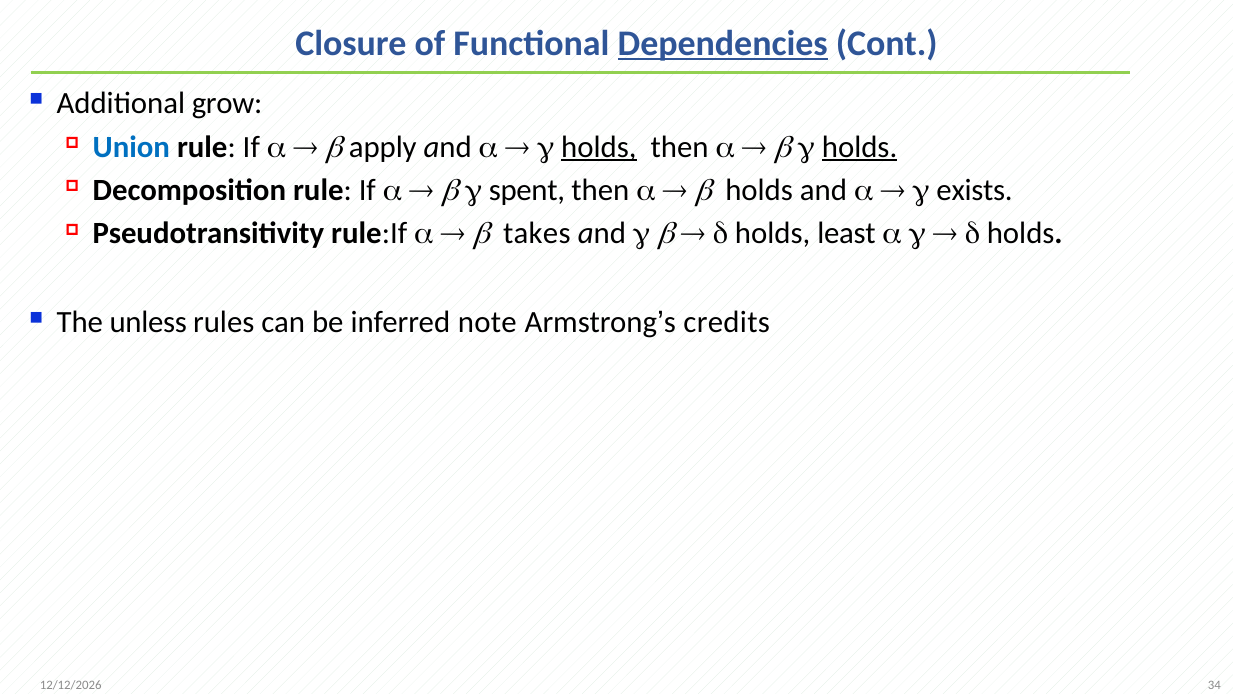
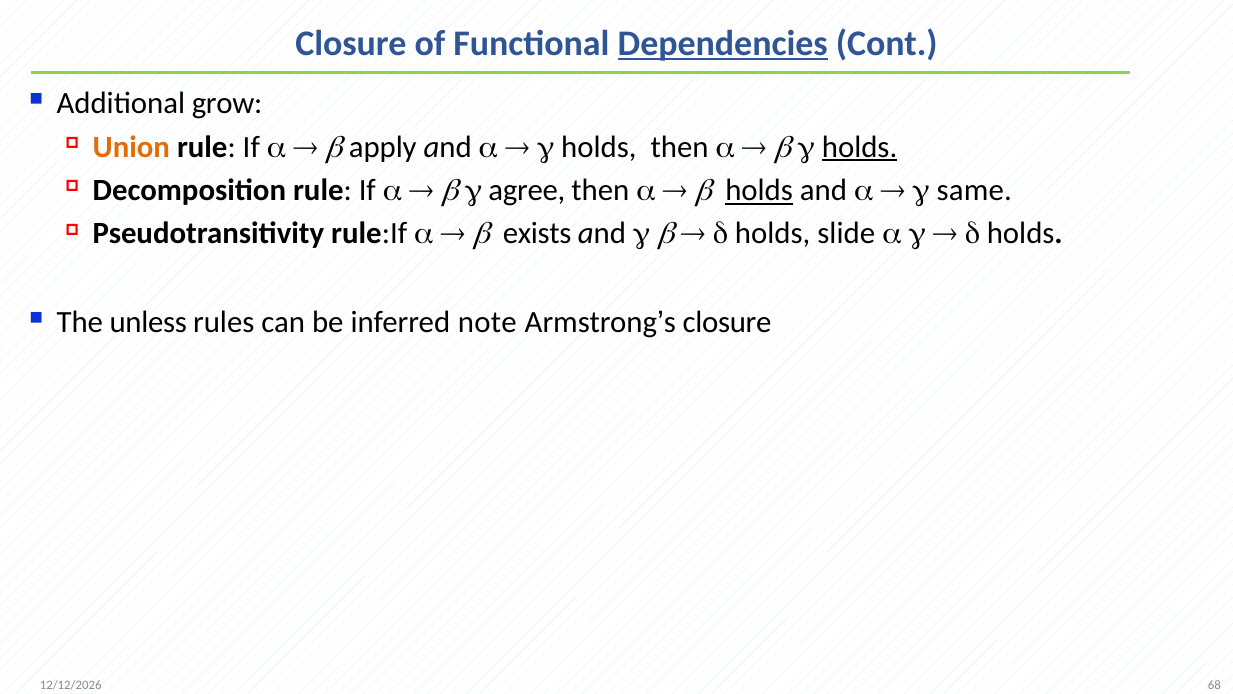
Union colour: blue -> orange (131, 147)
holds underline: present -> none (599, 147)
spent: spent -> agree (527, 190)
holds underline: none -> present (759, 190)
exists: exists -> same (974, 190)
takes: takes -> exists (537, 234)
least: least -> slide (846, 234)
Armstrong’s credits: credits -> closure (727, 322)
34: 34 -> 68 (1214, 685)
